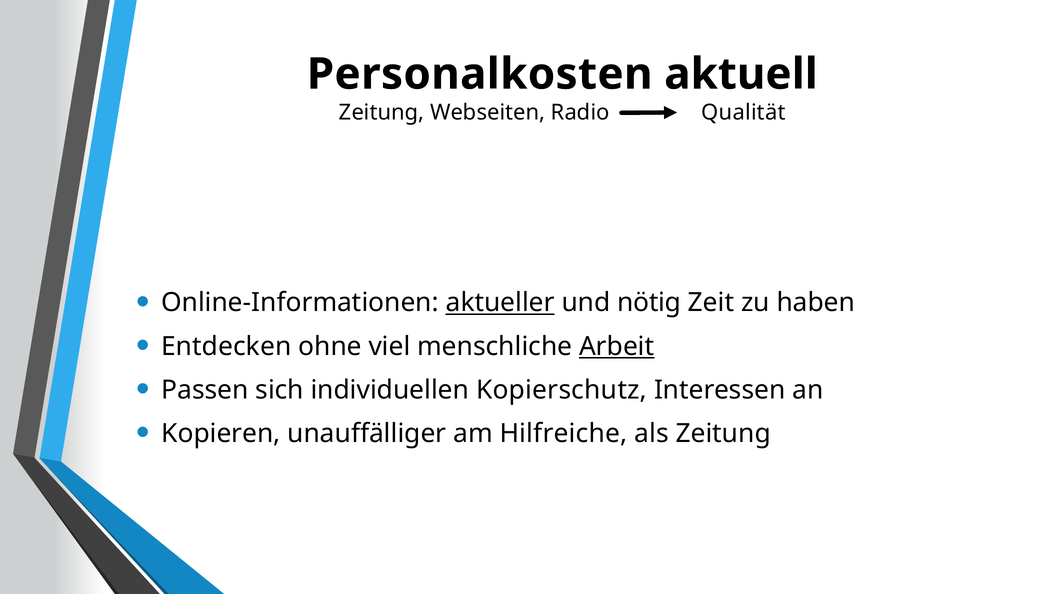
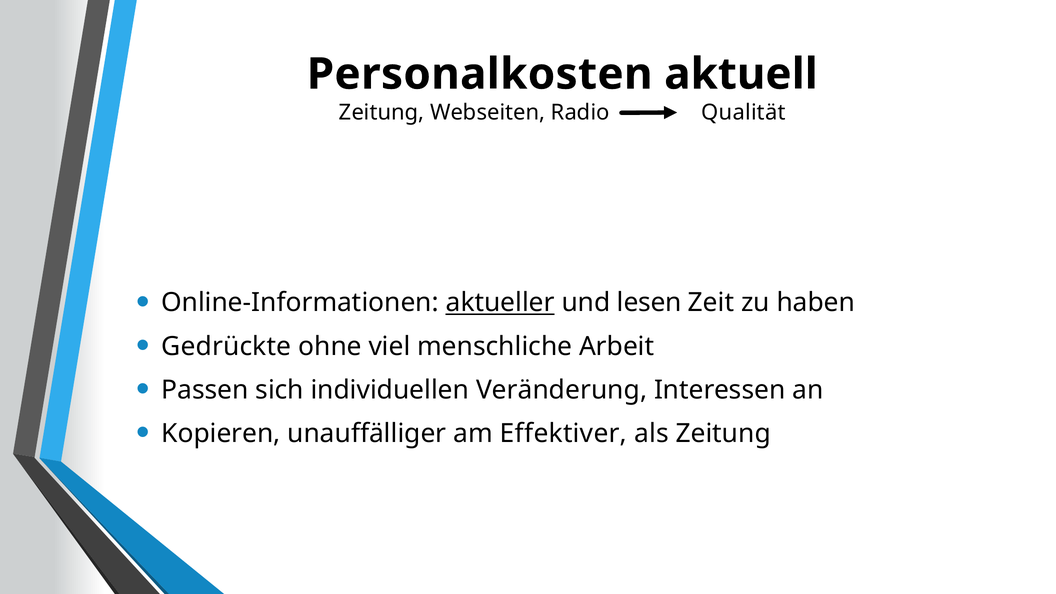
nötig: nötig -> lesen (649, 303)
Entdecken: Entdecken -> Gedrückte (226, 346)
Arbeit underline: present -> none (617, 346)
Kopierschutz: Kopierschutz -> Veränderung (562, 390)
Hilfreiche: Hilfreiche -> Effektiver (563, 433)
